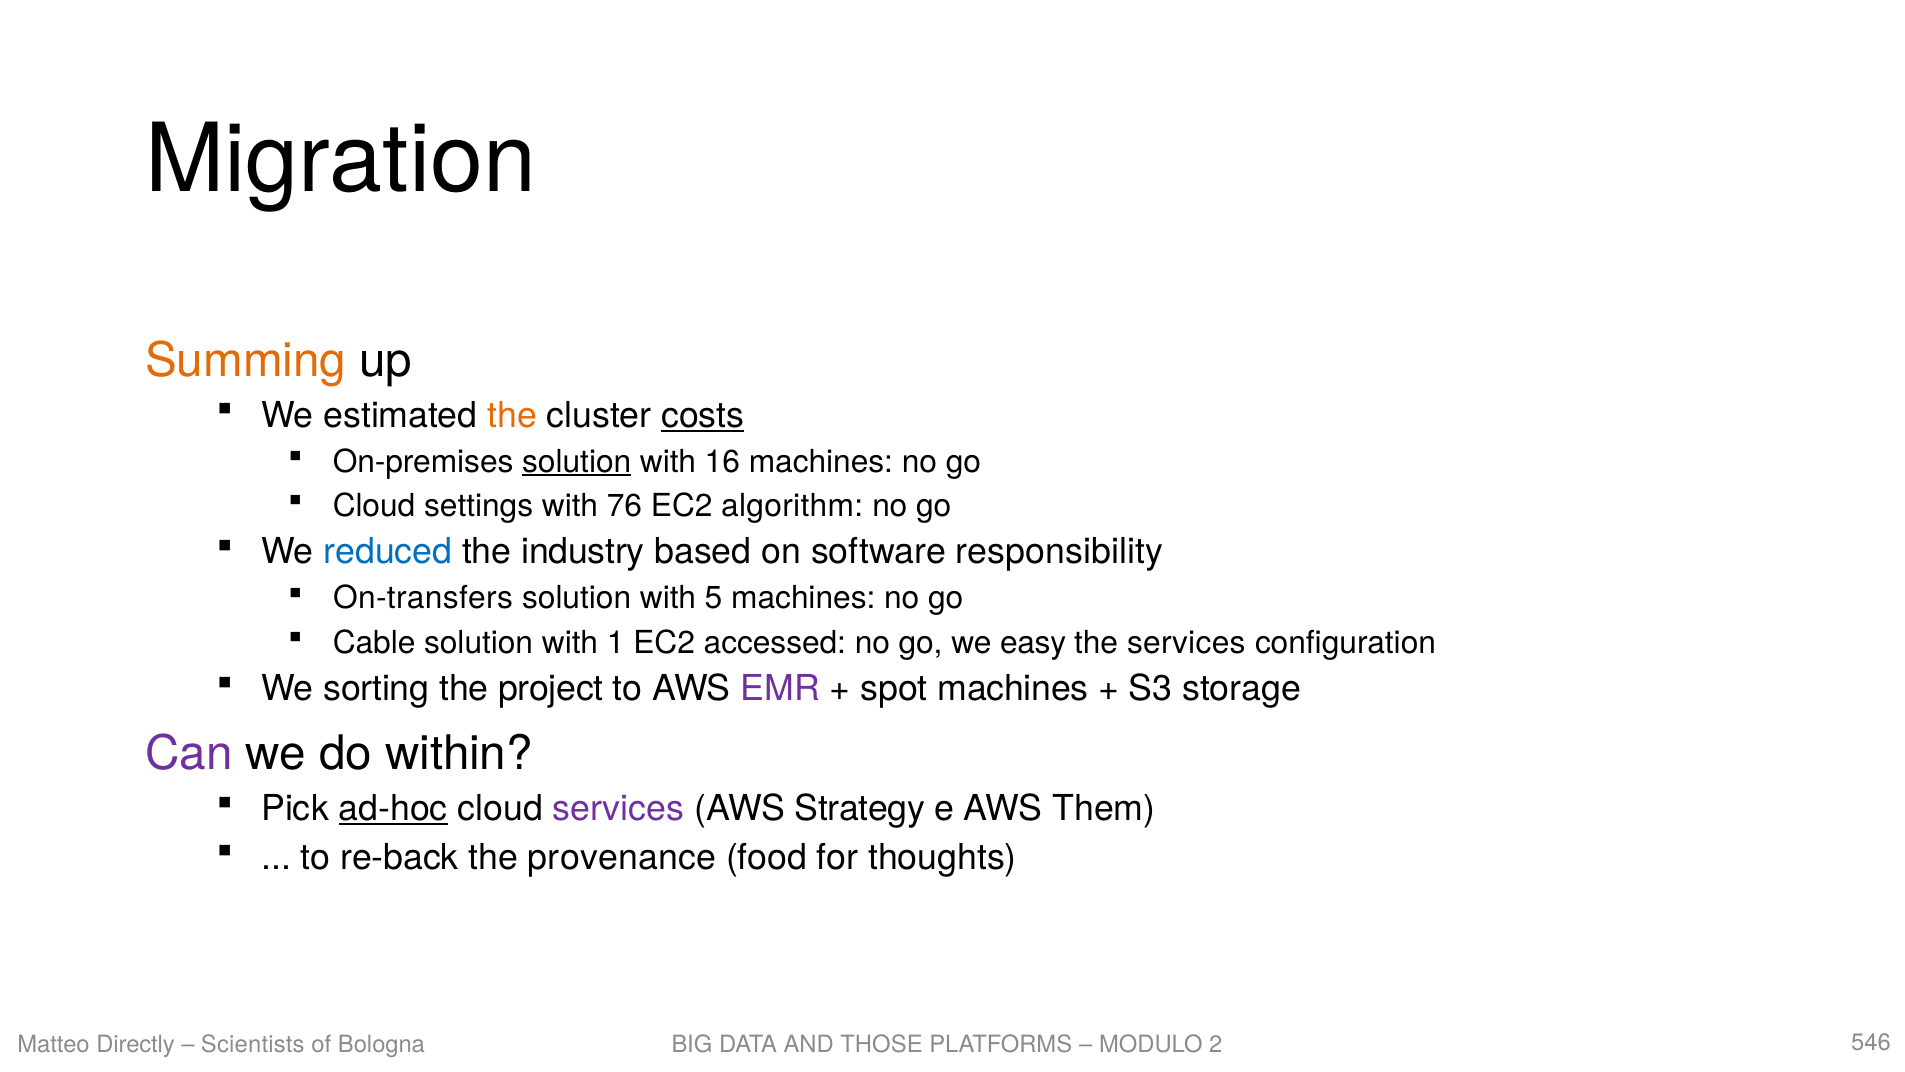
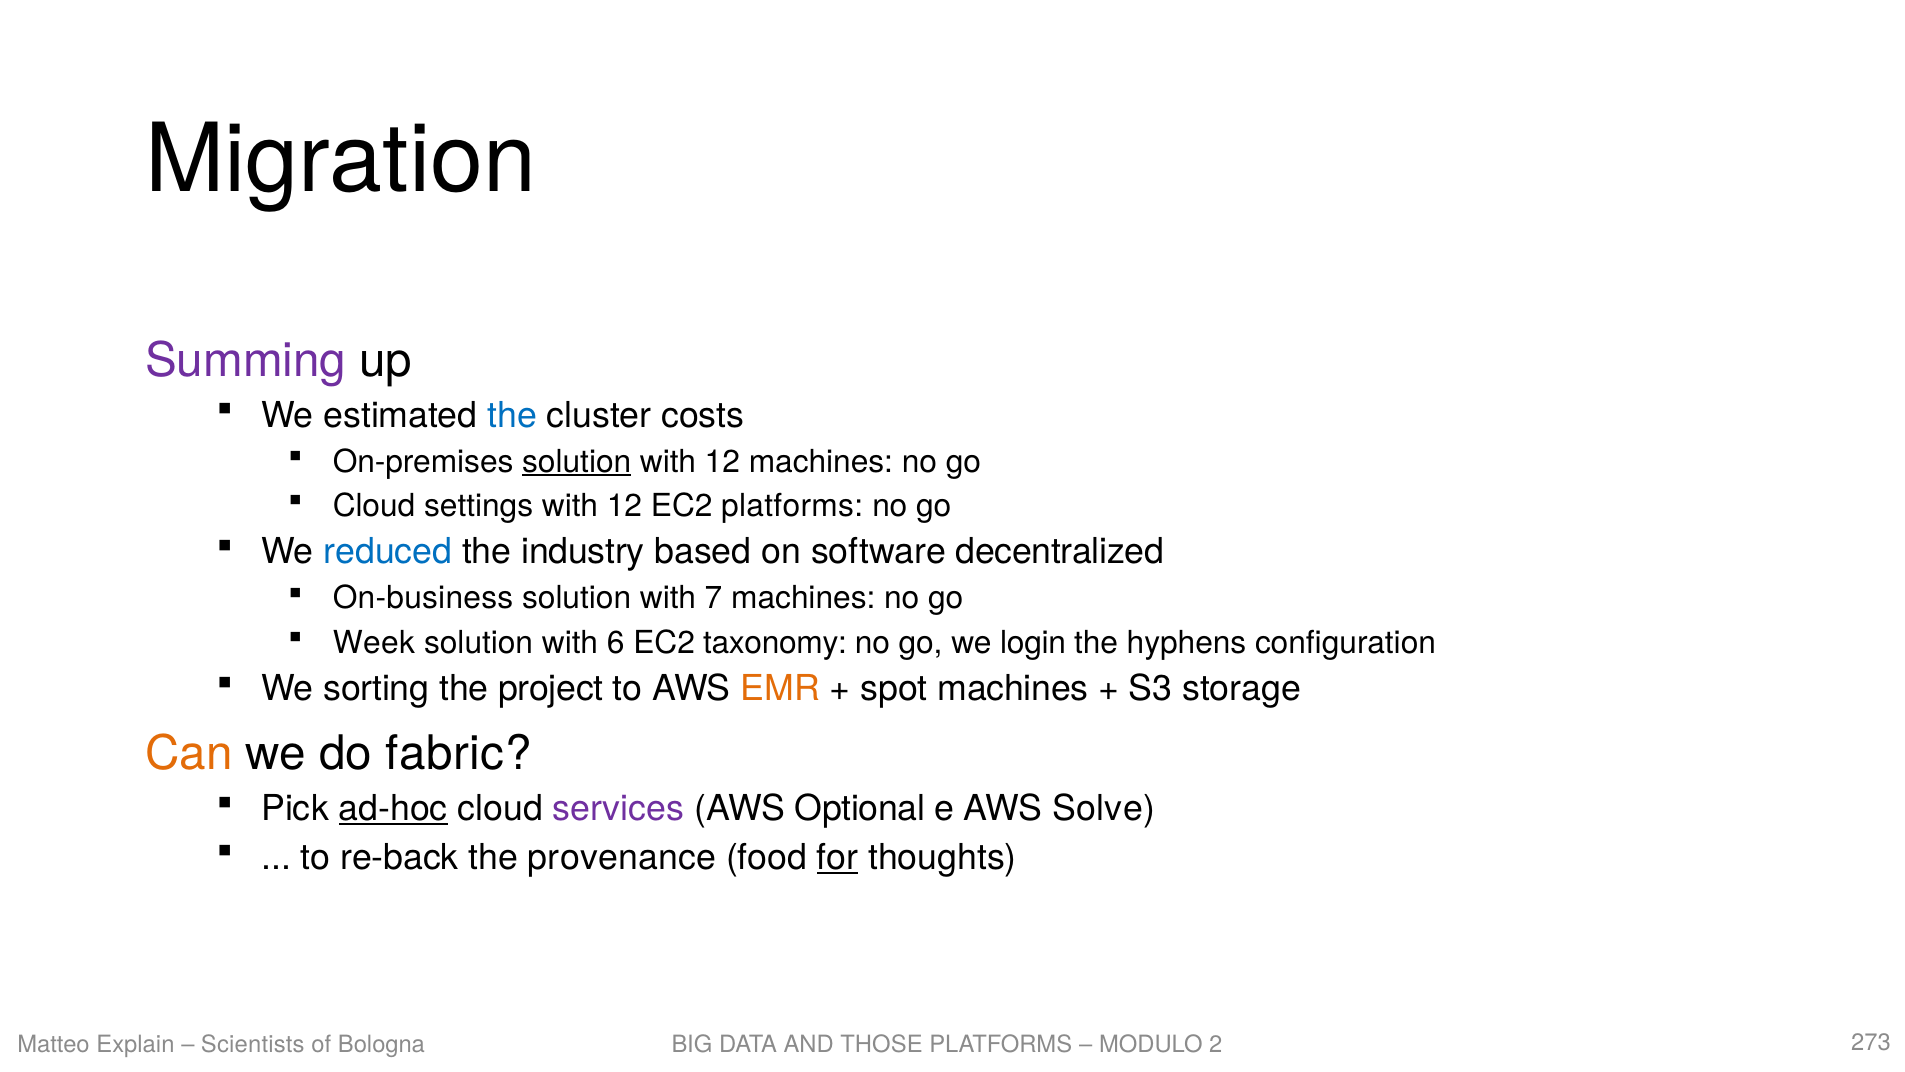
Summing colour: orange -> purple (246, 360)
the colour: orange -> blue (512, 415)
costs underline: present -> none (703, 415)
16: 16 -> 12 (722, 461)
76: 76 -> 12 (624, 506)
EC2 algorithm: algorithm -> platforms (792, 506)
responsibility: responsibility -> decentralized (1060, 552)
On-transfers: On-transfers -> On-business (423, 598)
5: 5 -> 7 (714, 598)
Cable: Cable -> Week (374, 642)
1: 1 -> 6 (616, 642)
accessed: accessed -> taxonomy (775, 642)
easy: easy -> login (1033, 642)
the services: services -> hyphens (1187, 642)
EMR colour: purple -> orange (780, 689)
Can colour: purple -> orange (189, 754)
within: within -> fabric (459, 754)
Strategy: Strategy -> Optional (860, 808)
Them: Them -> Solve (1104, 808)
for underline: none -> present (838, 857)
Directly: Directly -> Explain (135, 1045)
546: 546 -> 273 (1871, 1042)
